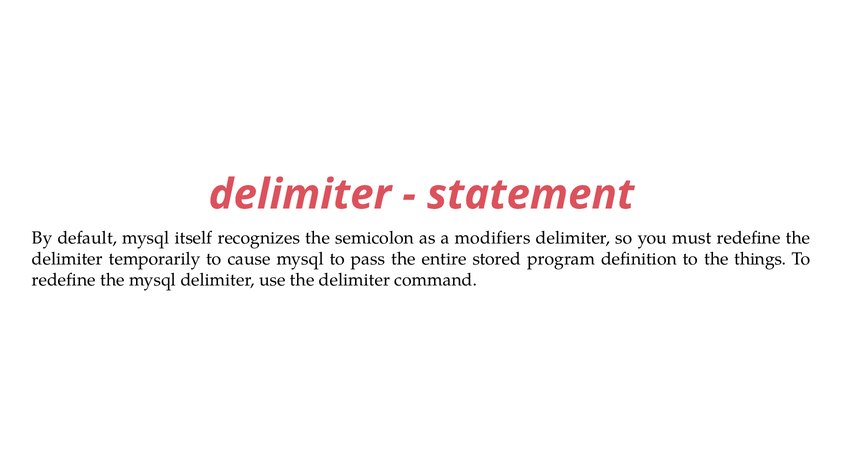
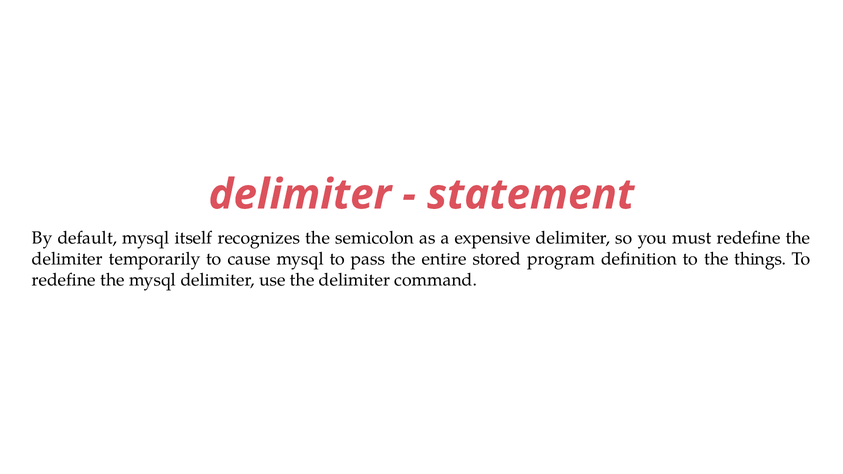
modifiers: modifiers -> expensive (493, 238)
